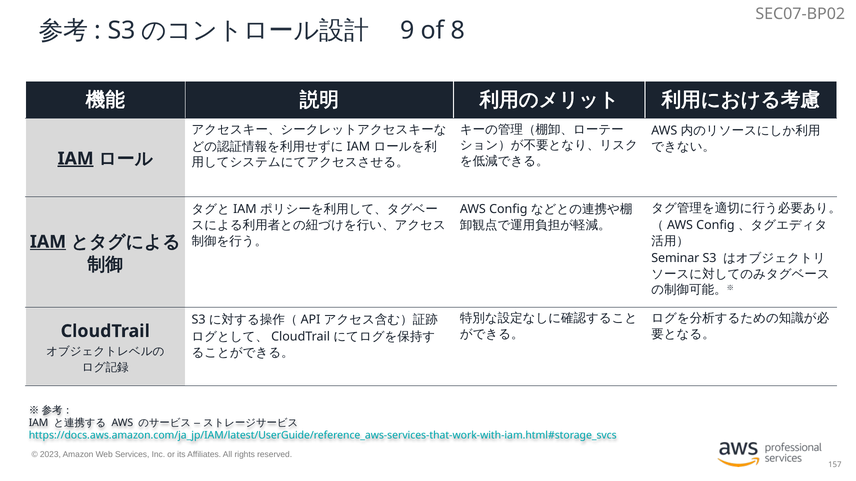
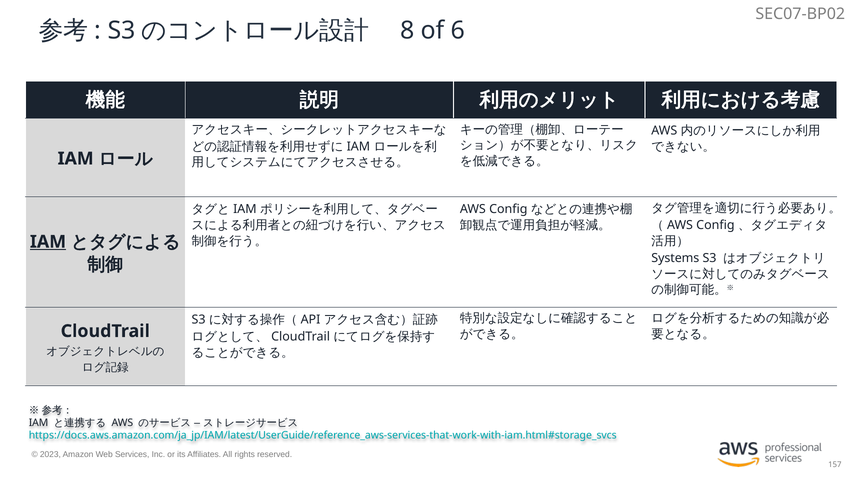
9: 9 -> 8 (407, 31)
8: 8 -> 6 (458, 31)
IAM underline: present -> none (76, 159)
Seminar: Seminar -> Systems (675, 258)
